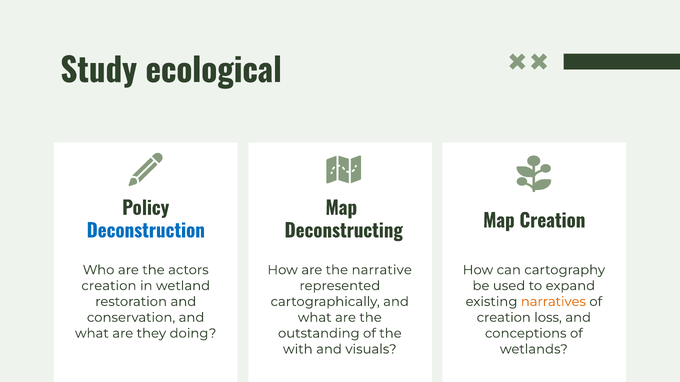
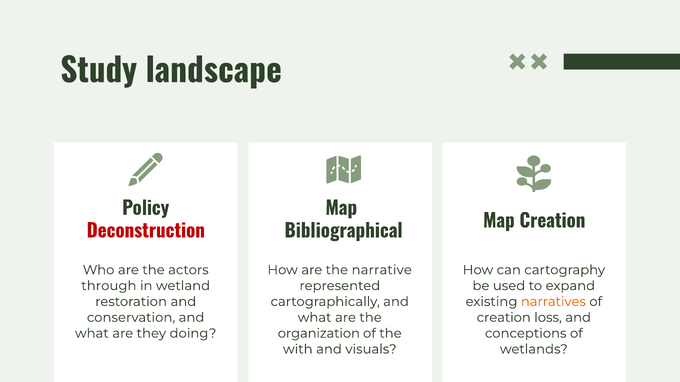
ecological: ecological -> landscape (214, 71)
Deconstruction colour: blue -> red (146, 231)
Deconstructing: Deconstructing -> Bibliographical (344, 231)
creation: creation -> through (109, 286)
outstanding: outstanding -> organization (319, 334)
